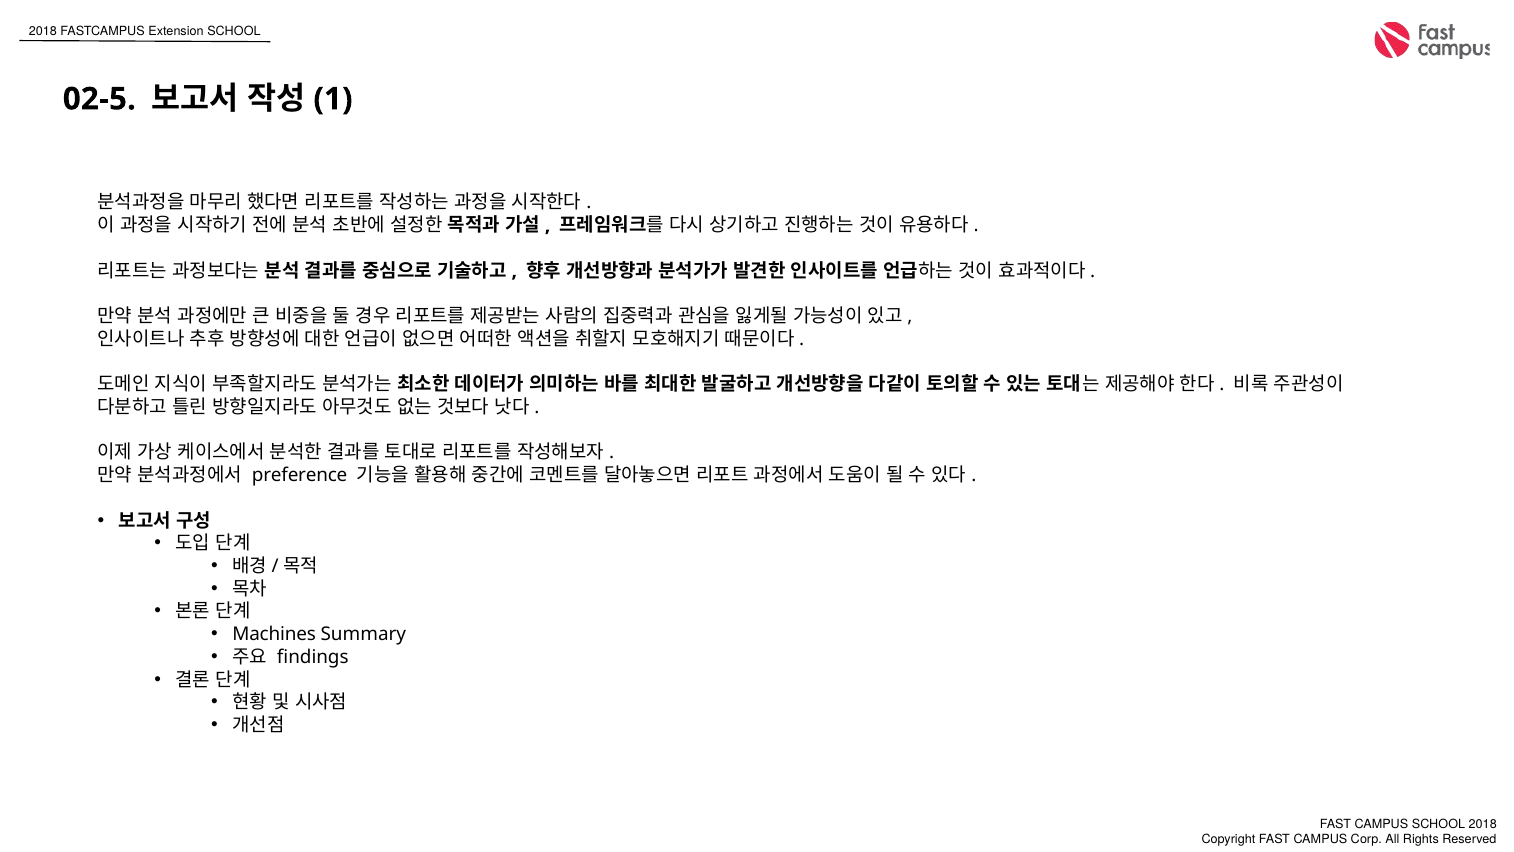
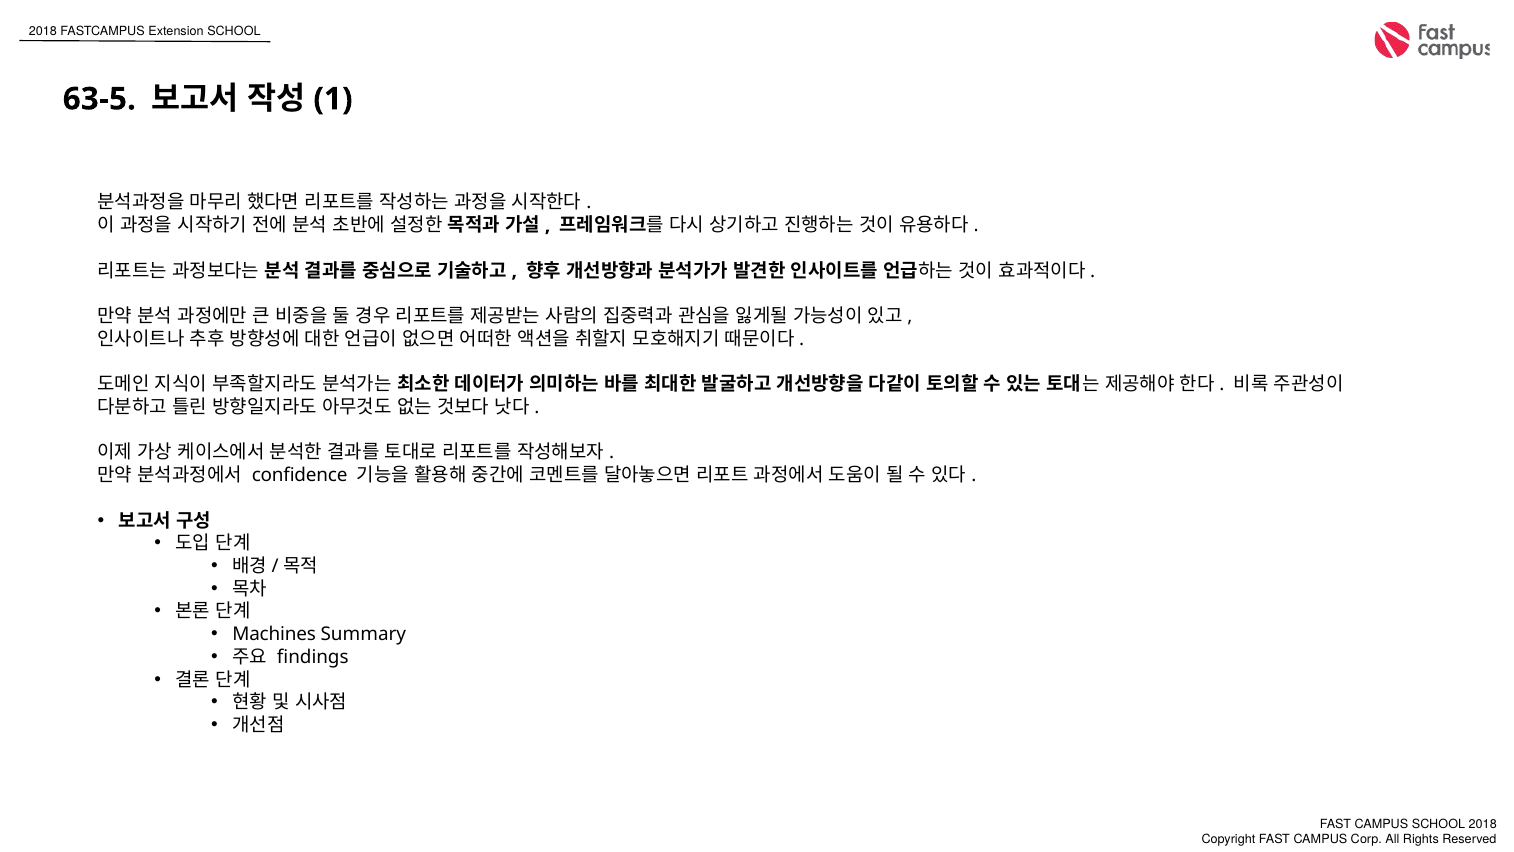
02-5: 02-5 -> 63-5 (99, 99)
preference: preference -> confidence (300, 475)
